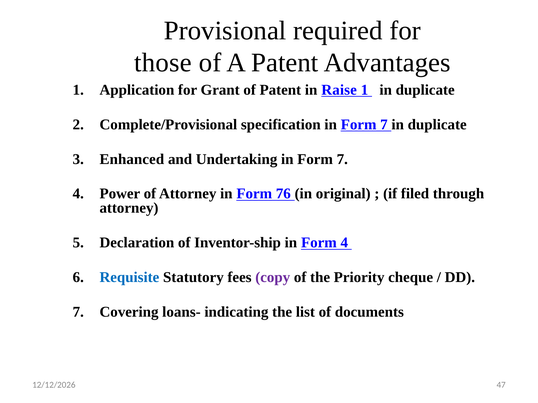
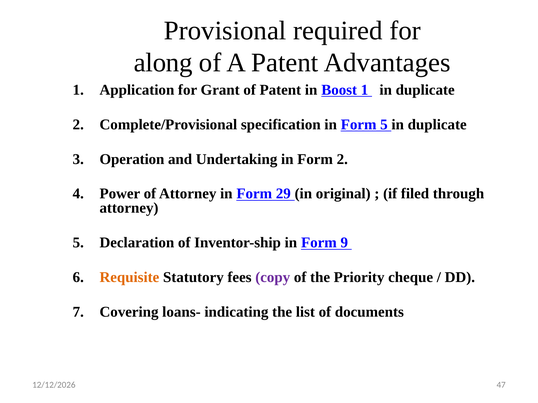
those: those -> along (163, 63)
Raise: Raise -> Boost (339, 90)
specification in Form 7: 7 -> 5 (384, 125)
Enhanced: Enhanced -> Operation (132, 159)
Undertaking in Form 7: 7 -> 2 (342, 159)
76: 76 -> 29 (283, 194)
Form 4: 4 -> 9 (344, 243)
Requisite colour: blue -> orange (129, 278)
